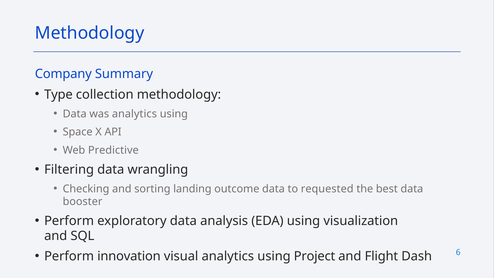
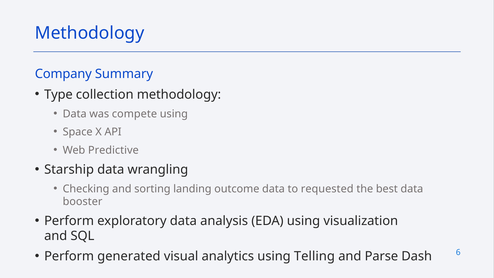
was analytics: analytics -> compete (134, 114)
Filtering: Filtering -> Starship (69, 170)
innovation: innovation -> generated (129, 256)
Project: Project -> Telling (314, 256)
Flight: Flight -> Parse (381, 256)
